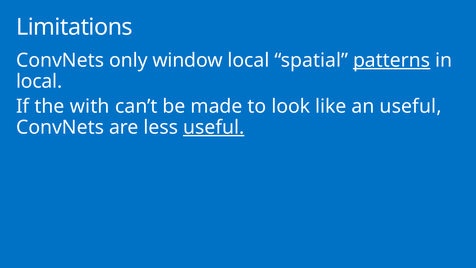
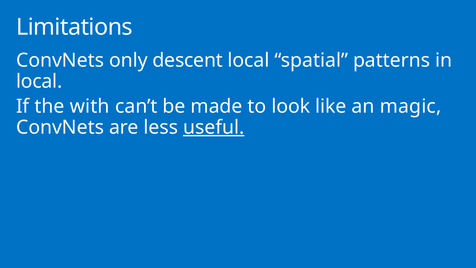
window: window -> descent (188, 60)
patterns underline: present -> none (392, 60)
an useful: useful -> magic (411, 106)
